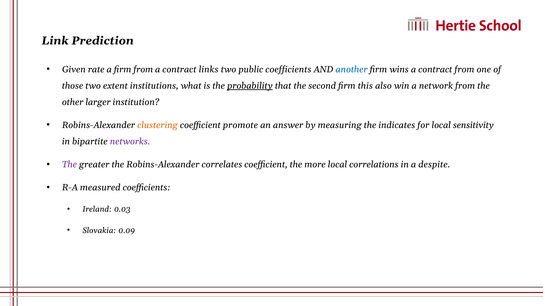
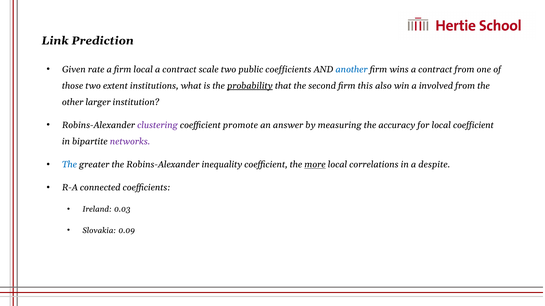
firm from: from -> local (143, 70)
links: links -> scale (209, 70)
network: network -> involved (436, 86)
clustering colour: orange -> purple (158, 125)
indicates: indicates -> accuracy (397, 125)
local sensitivity: sensitivity -> coefficient (473, 125)
The colour: purple -> blue (69, 165)
correlates: correlates -> inequality (222, 165)
more underline: none -> present (315, 165)
measured: measured -> connected (100, 188)
